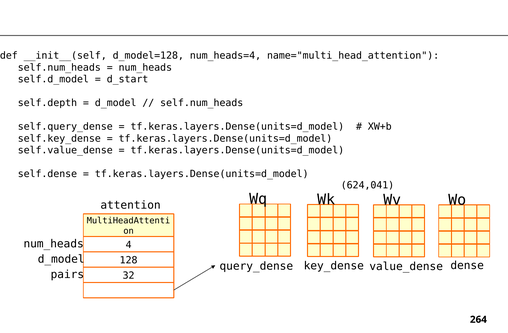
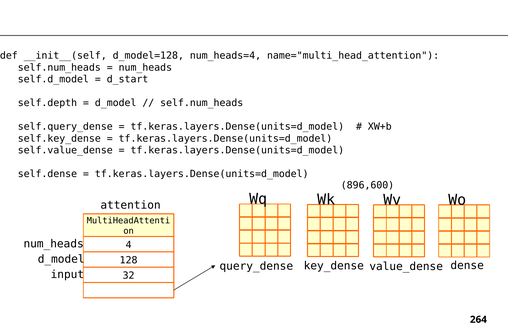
624,041: 624,041 -> 896,600 (367, 186)
pairs: pairs -> input (67, 275)
